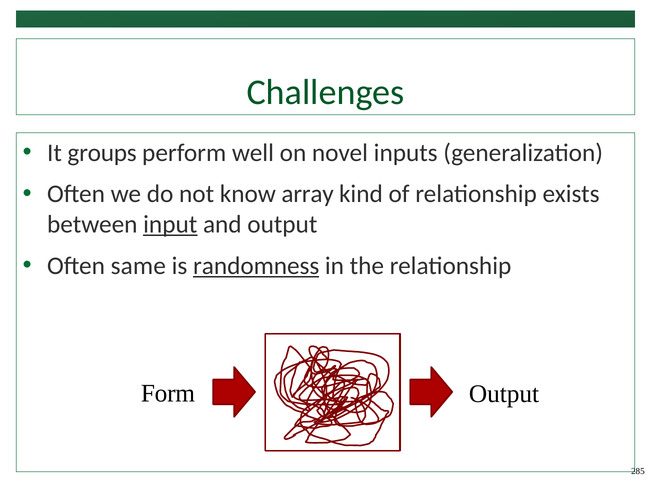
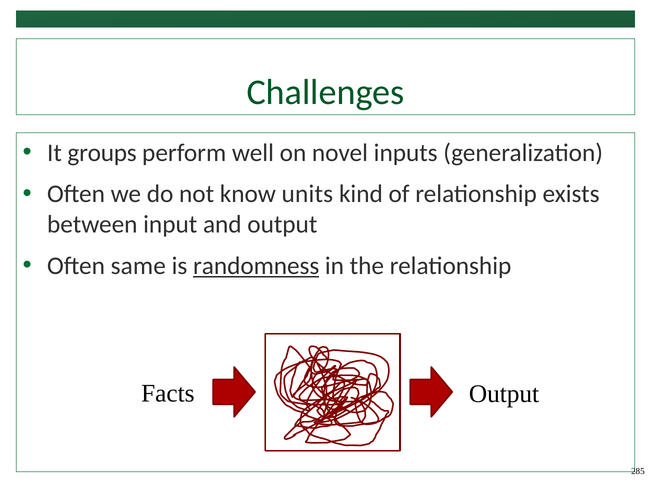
array: array -> units (307, 194)
input underline: present -> none (170, 225)
Form: Form -> Facts (168, 394)
